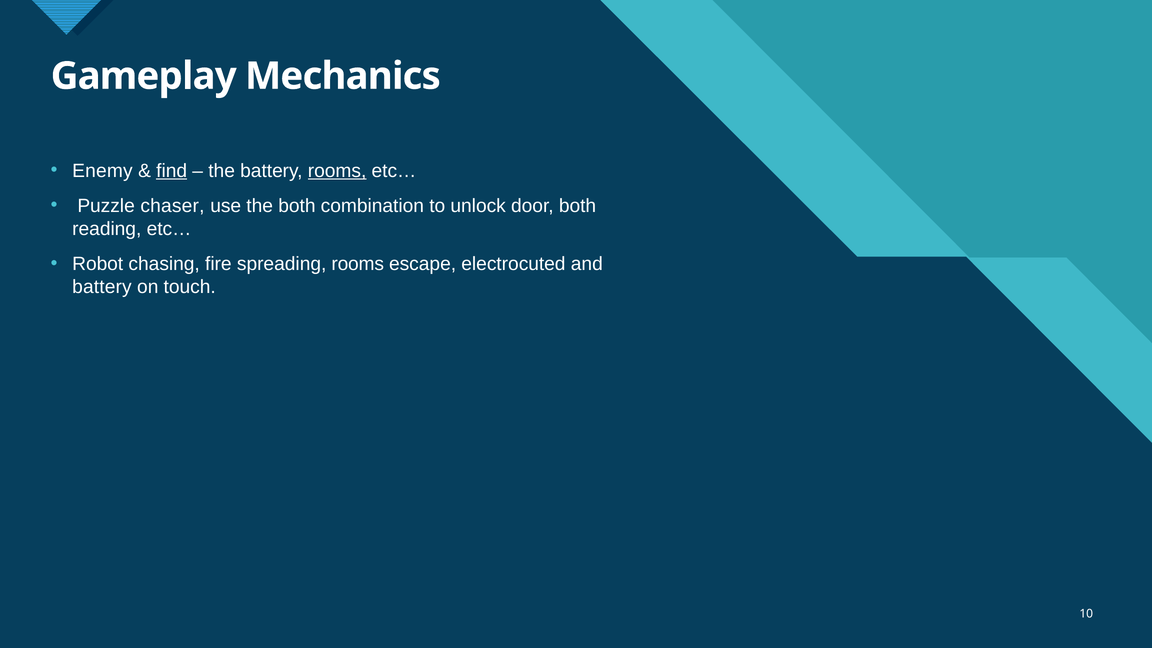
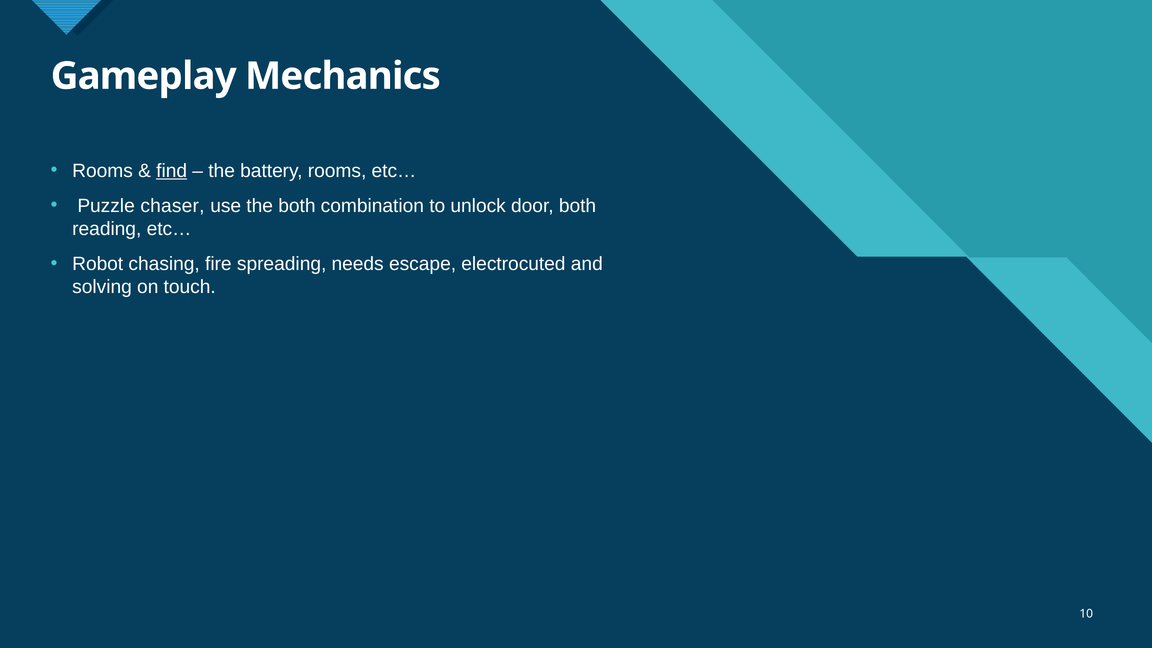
Enemy: Enemy -> Rooms (103, 171)
rooms underline: present -> none (337, 171)
spreading rooms: rooms -> needs (358, 264)
battery: battery -> solving (102, 287)
